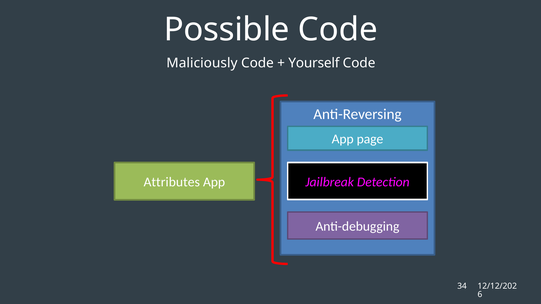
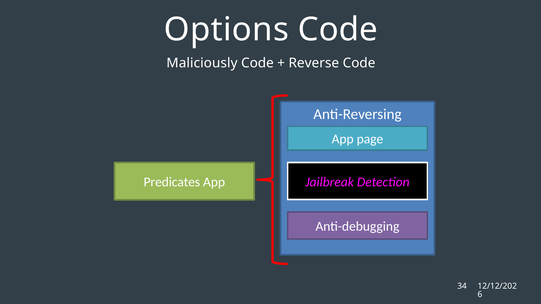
Possible: Possible -> Options (226, 30)
Yourself: Yourself -> Reverse (314, 63)
Attributes: Attributes -> Predicates (172, 182)
